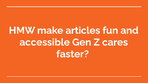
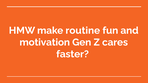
articles: articles -> routine (83, 31)
accessible: accessible -> motivation (45, 42)
